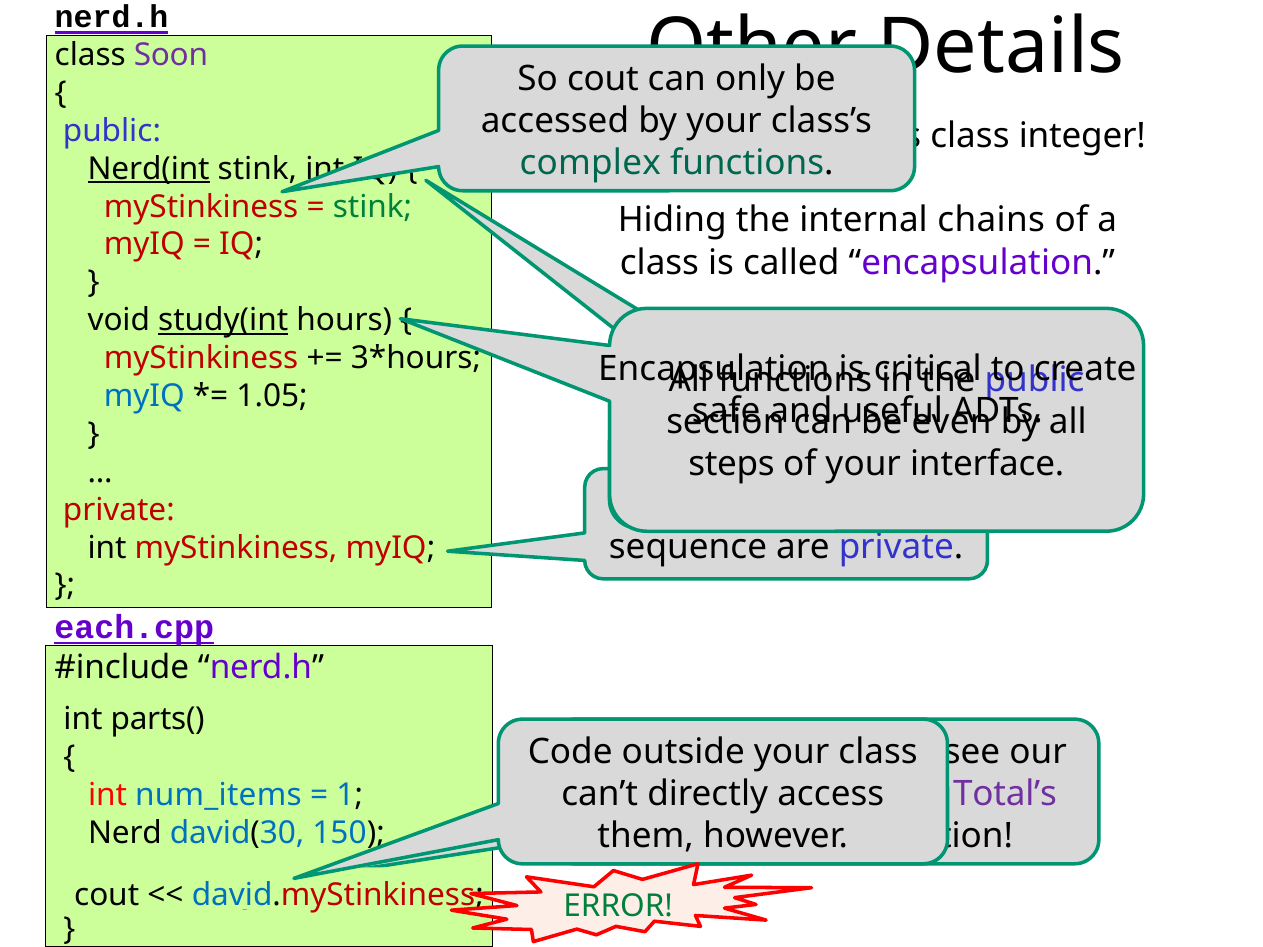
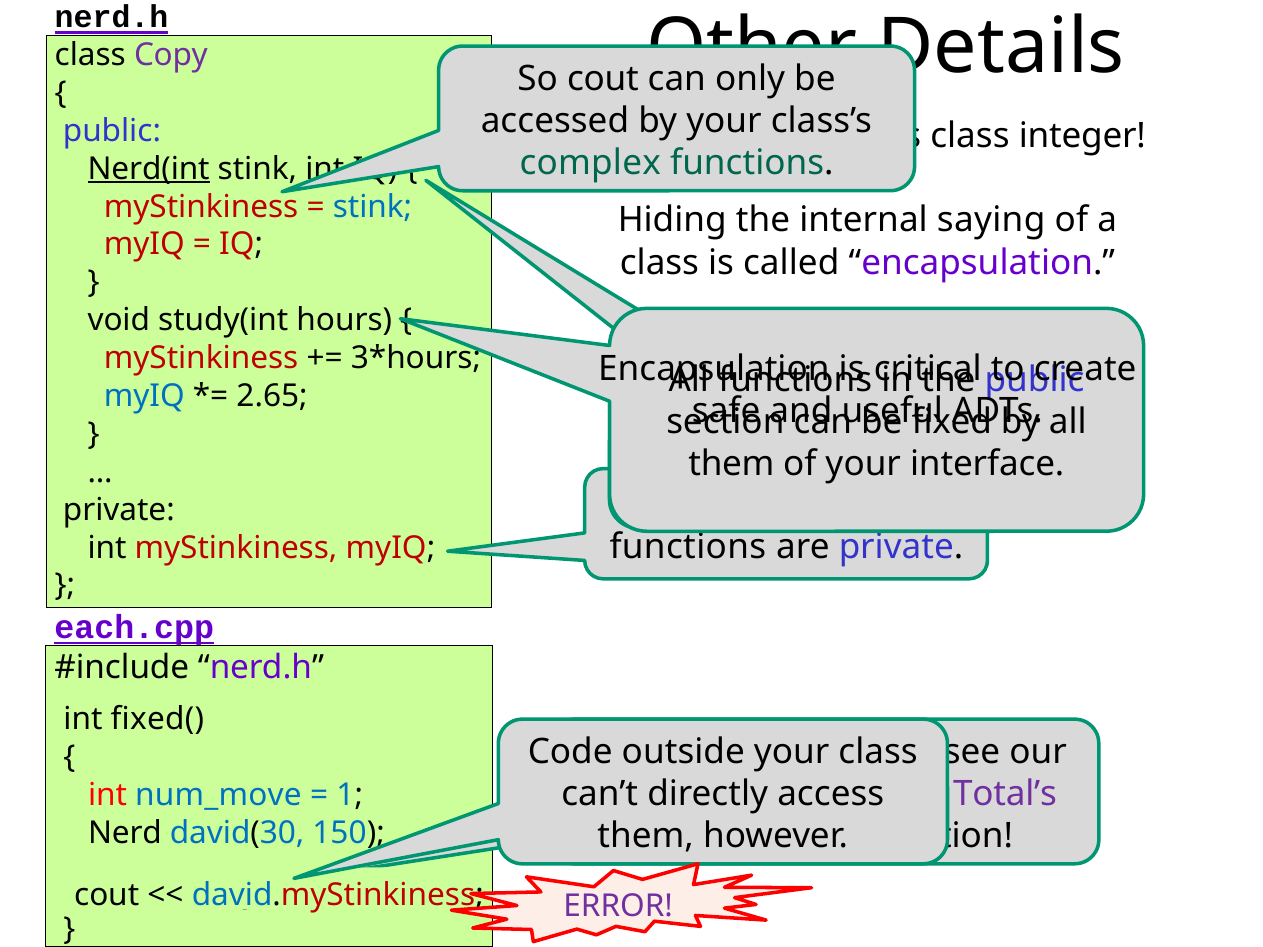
Soon: Soon -> Copy (171, 55)
stink colour: green -> blue (372, 207)
chains: chains -> saying (991, 220)
study(int underline: present -> none (223, 320)
1.05: 1.05 -> 2.65 (272, 396)
even: even -> fixed (952, 422)
steps: steps -> them (731, 464)
private colour: red -> black (119, 510)
sequence: sequence -> functions (688, 547)
parts(: parts( -> fixed( (157, 719)
num_items: num_items -> num_move (218, 795)
ERROR colour: green -> purple (618, 906)
